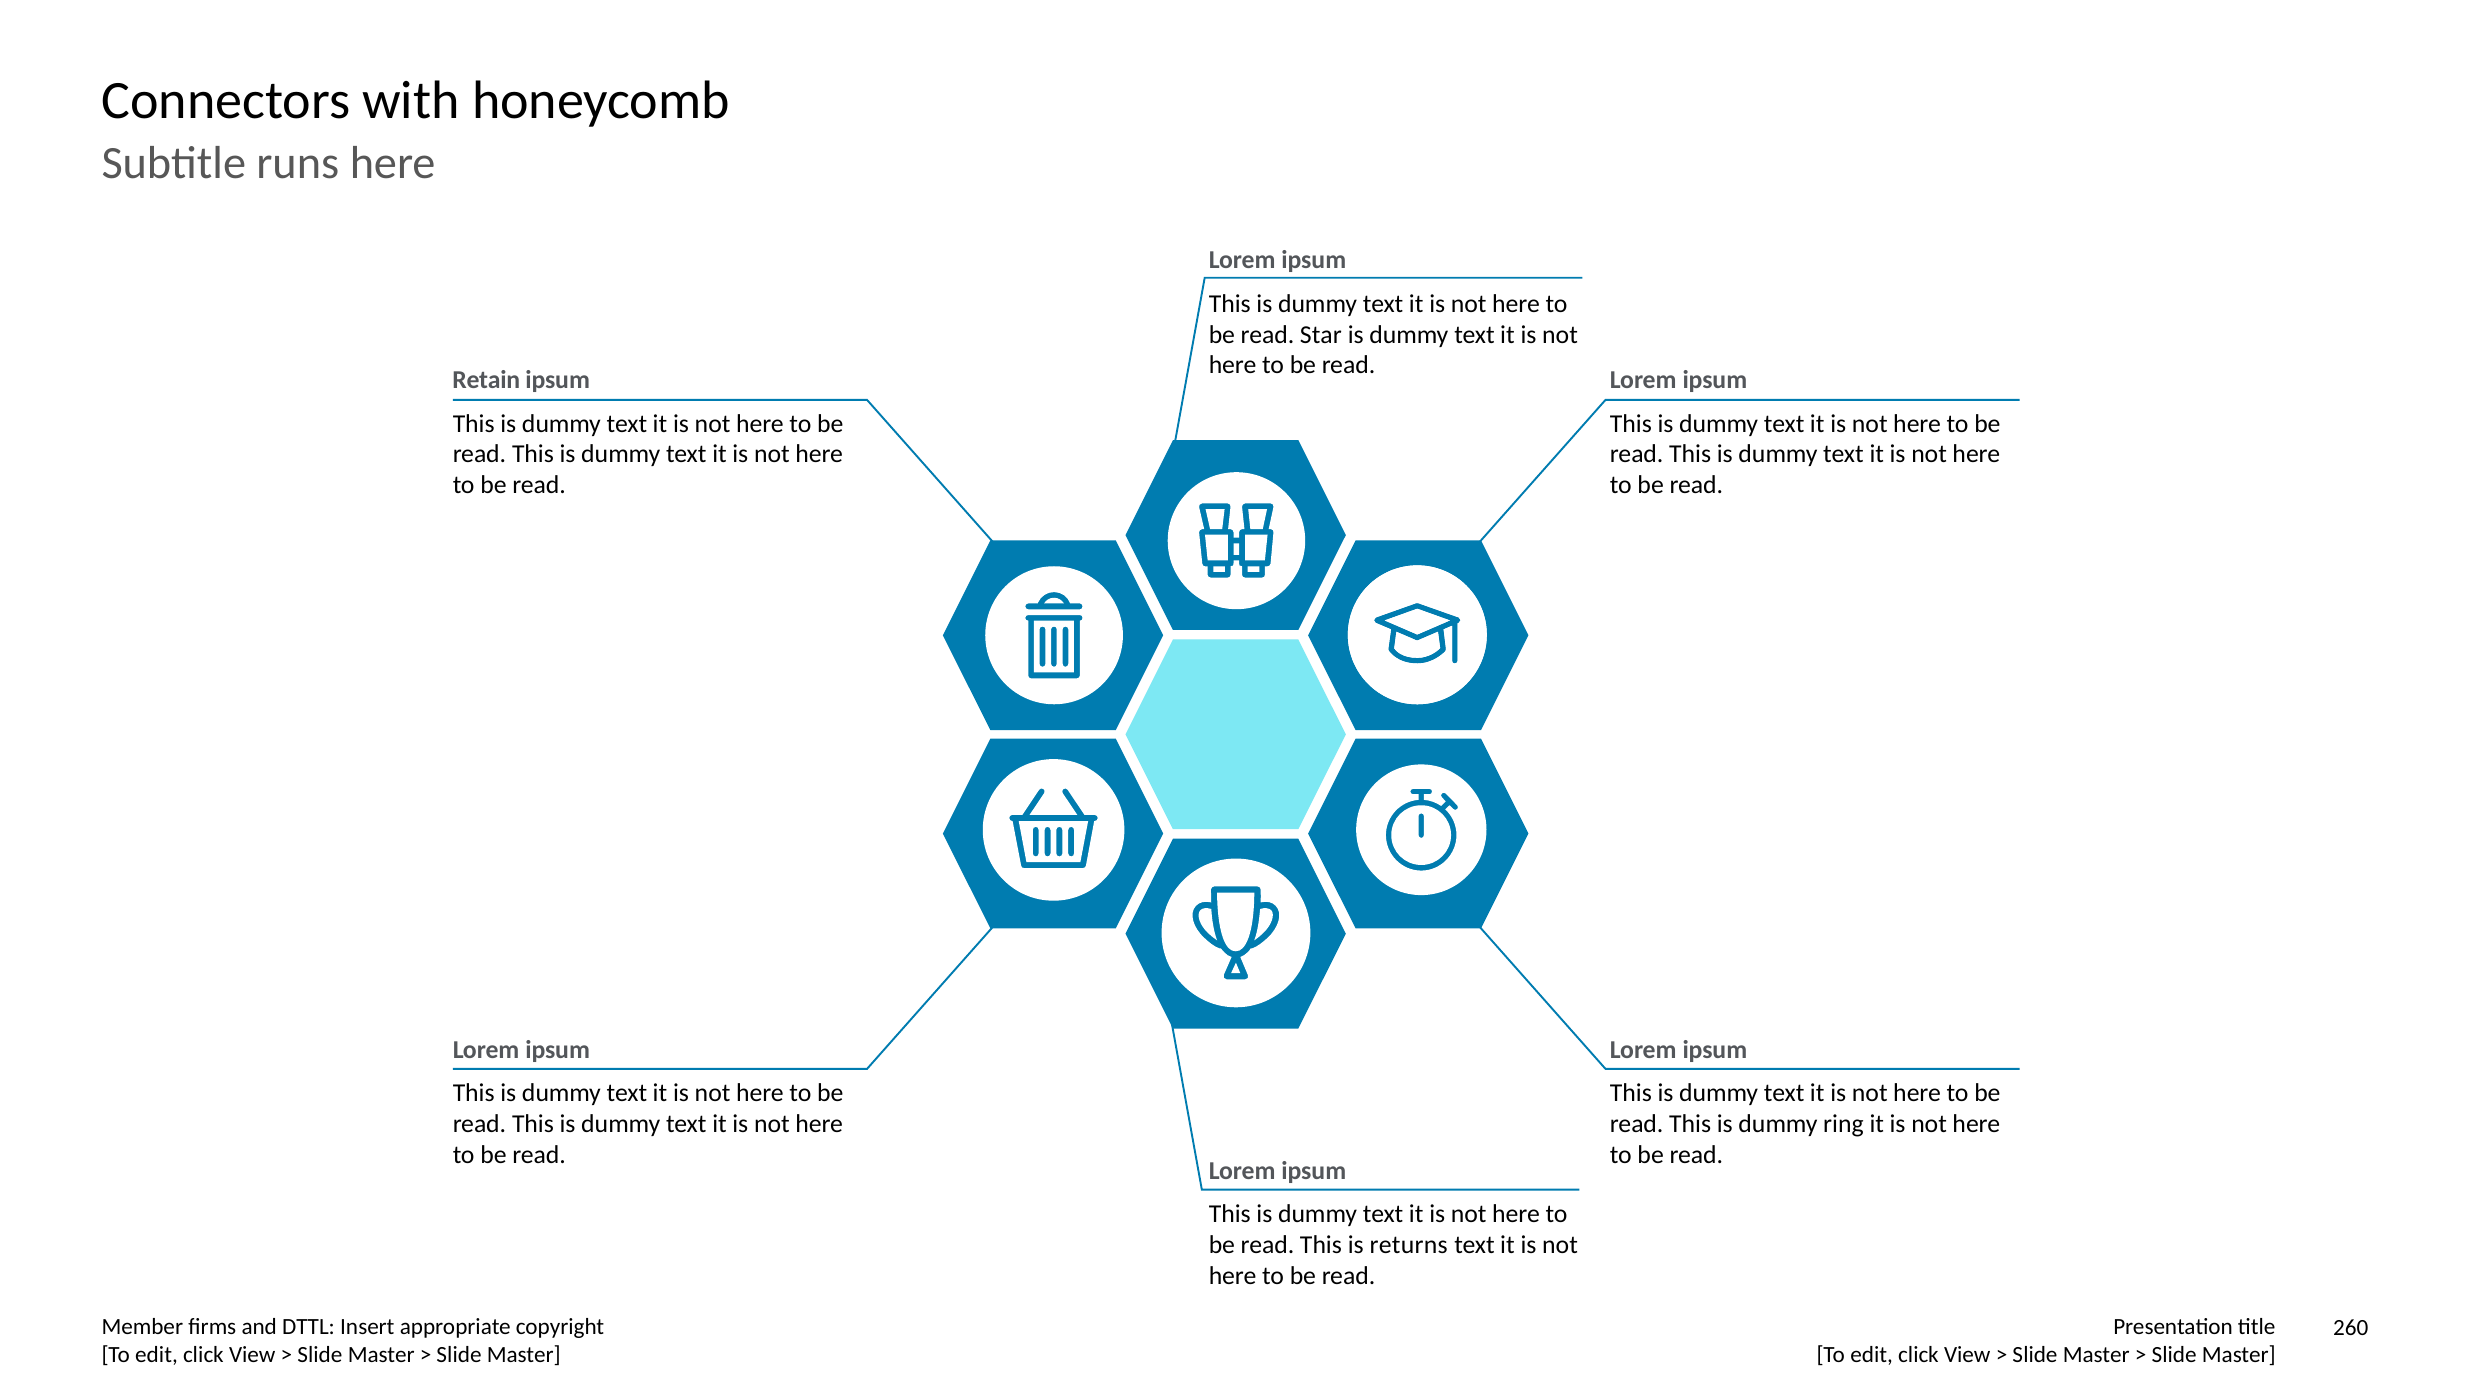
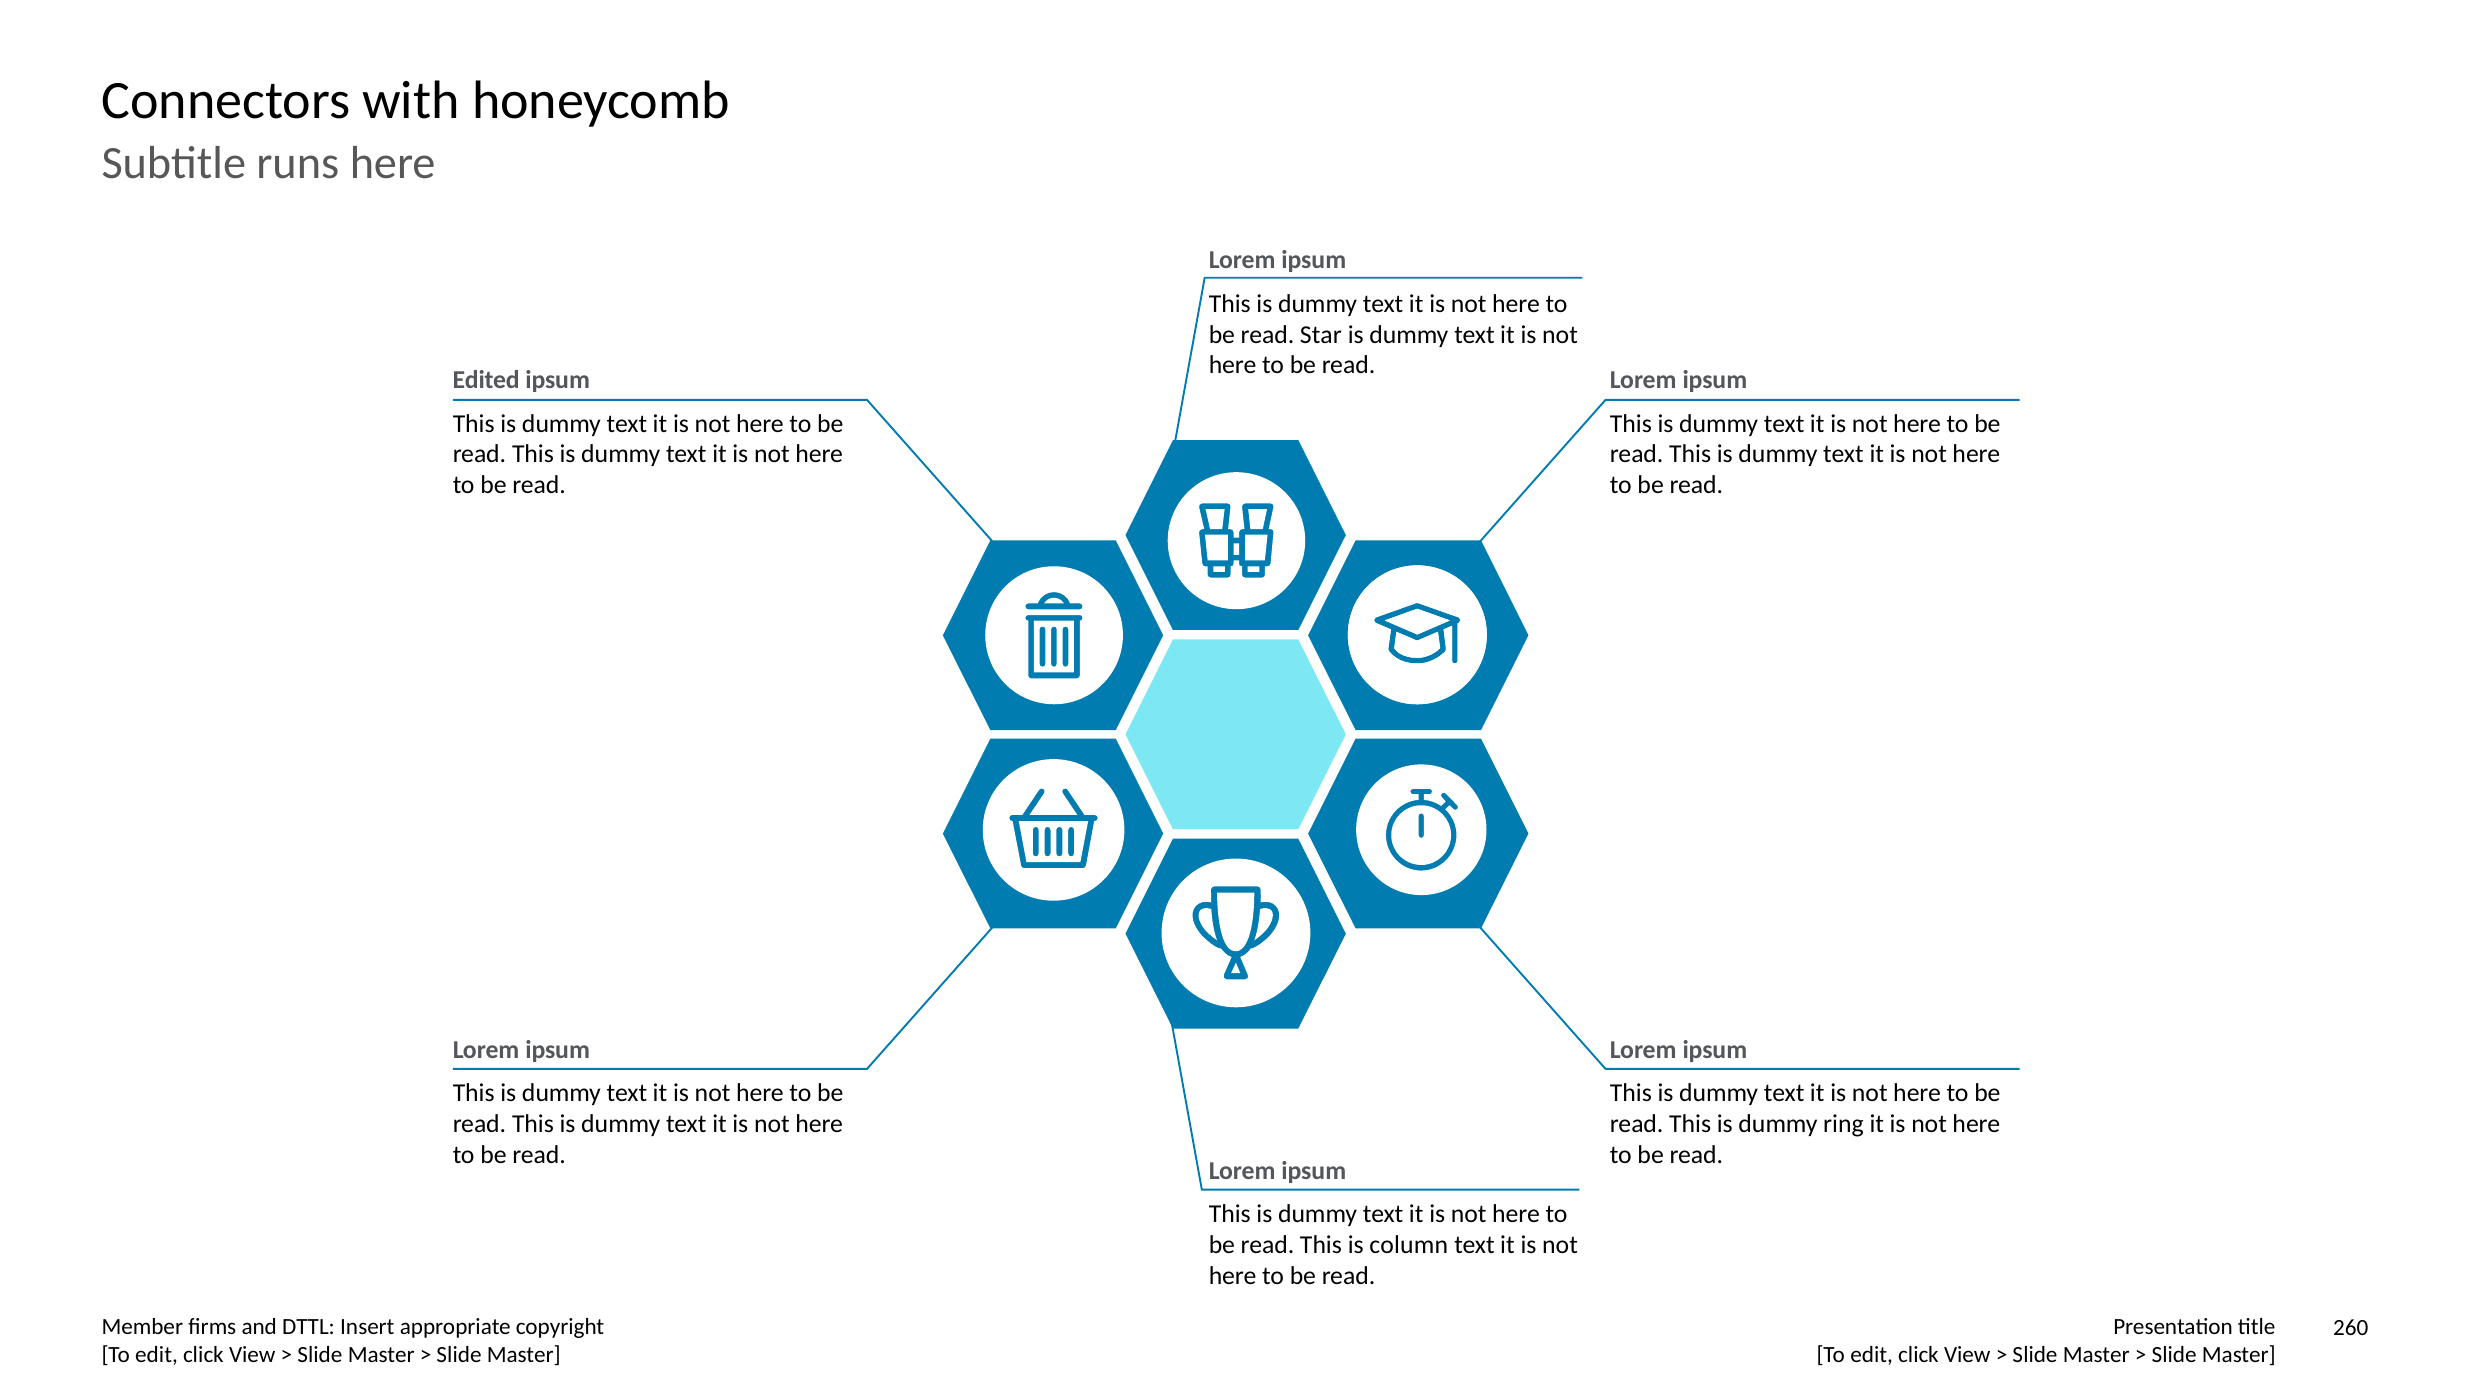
Retain: Retain -> Edited (486, 380)
returns: returns -> column (1409, 1245)
